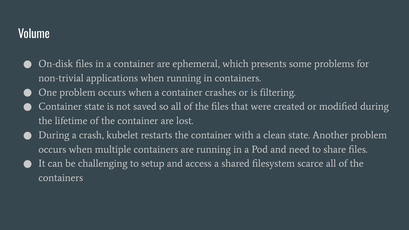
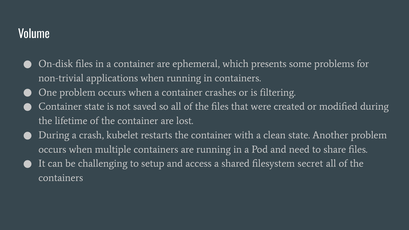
scarce: scarce -> secret (310, 164)
